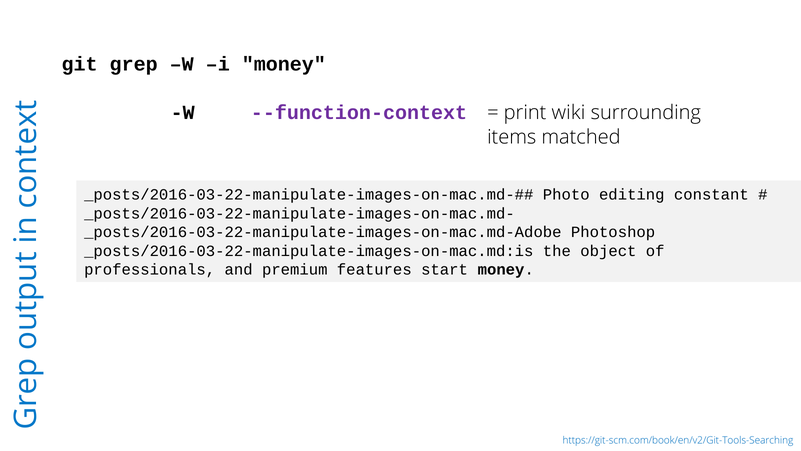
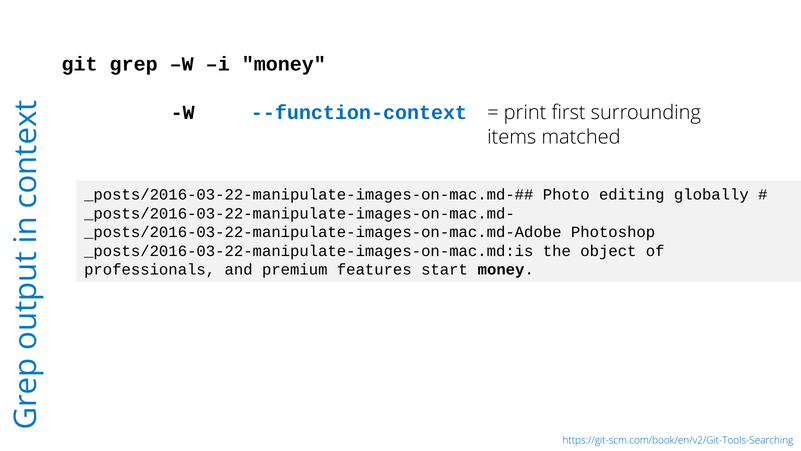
wiki: wiki -> first (569, 113)
--function-context colour: purple -> blue (359, 113)
constant: constant -> globally (711, 195)
